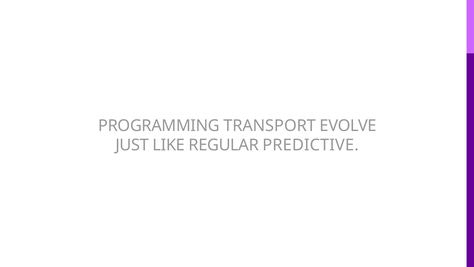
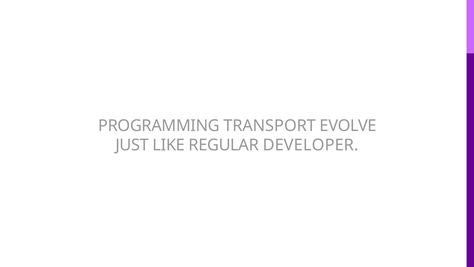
PREDICTIVE: PREDICTIVE -> DEVELOPER (311, 145)
